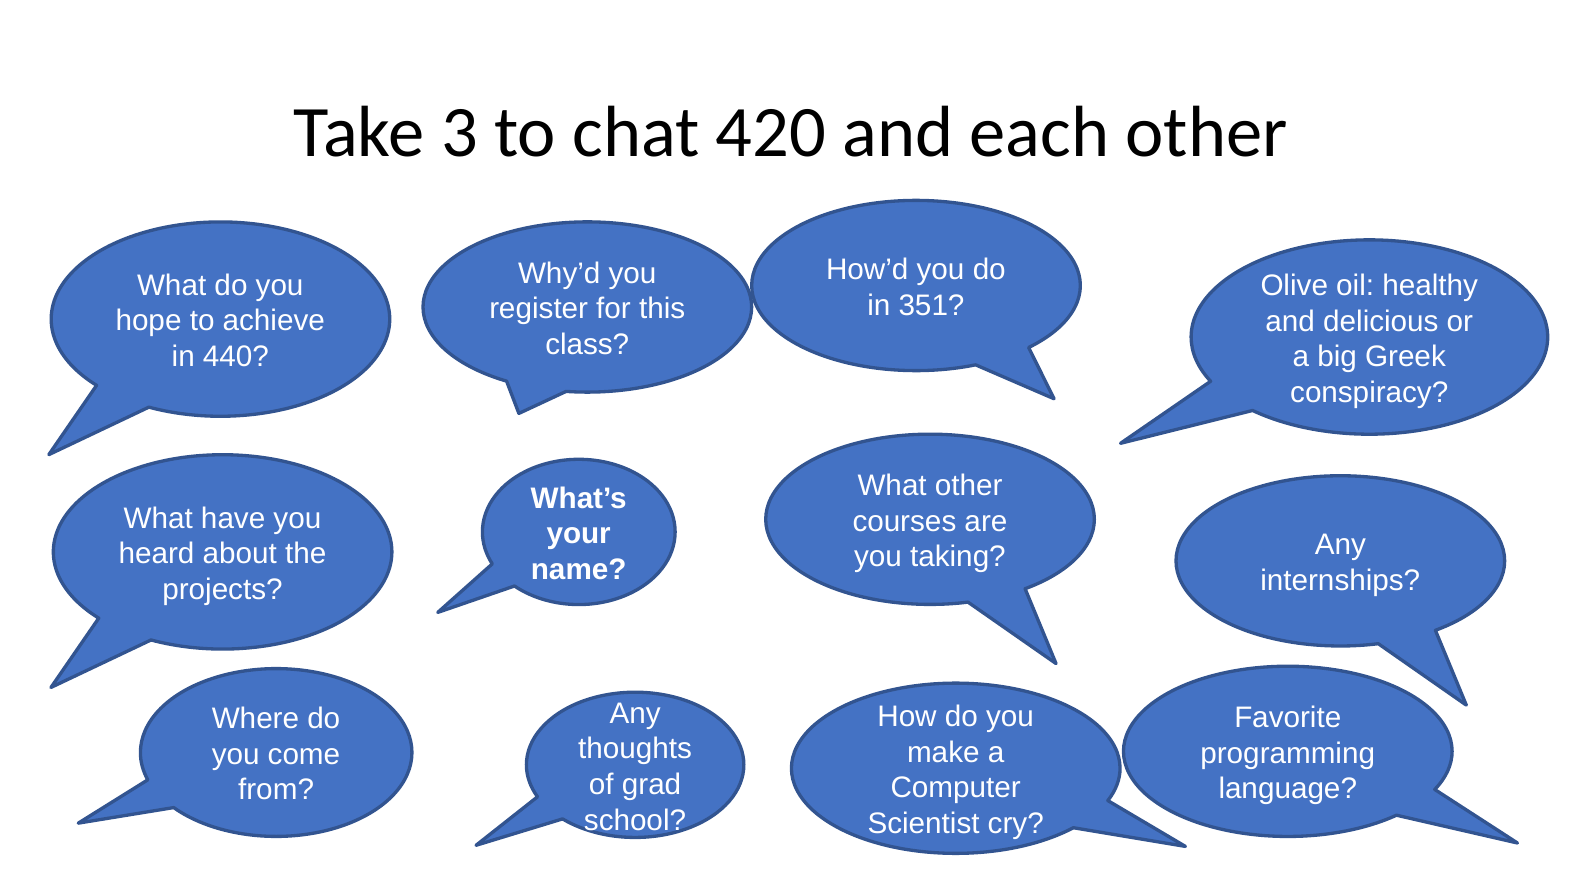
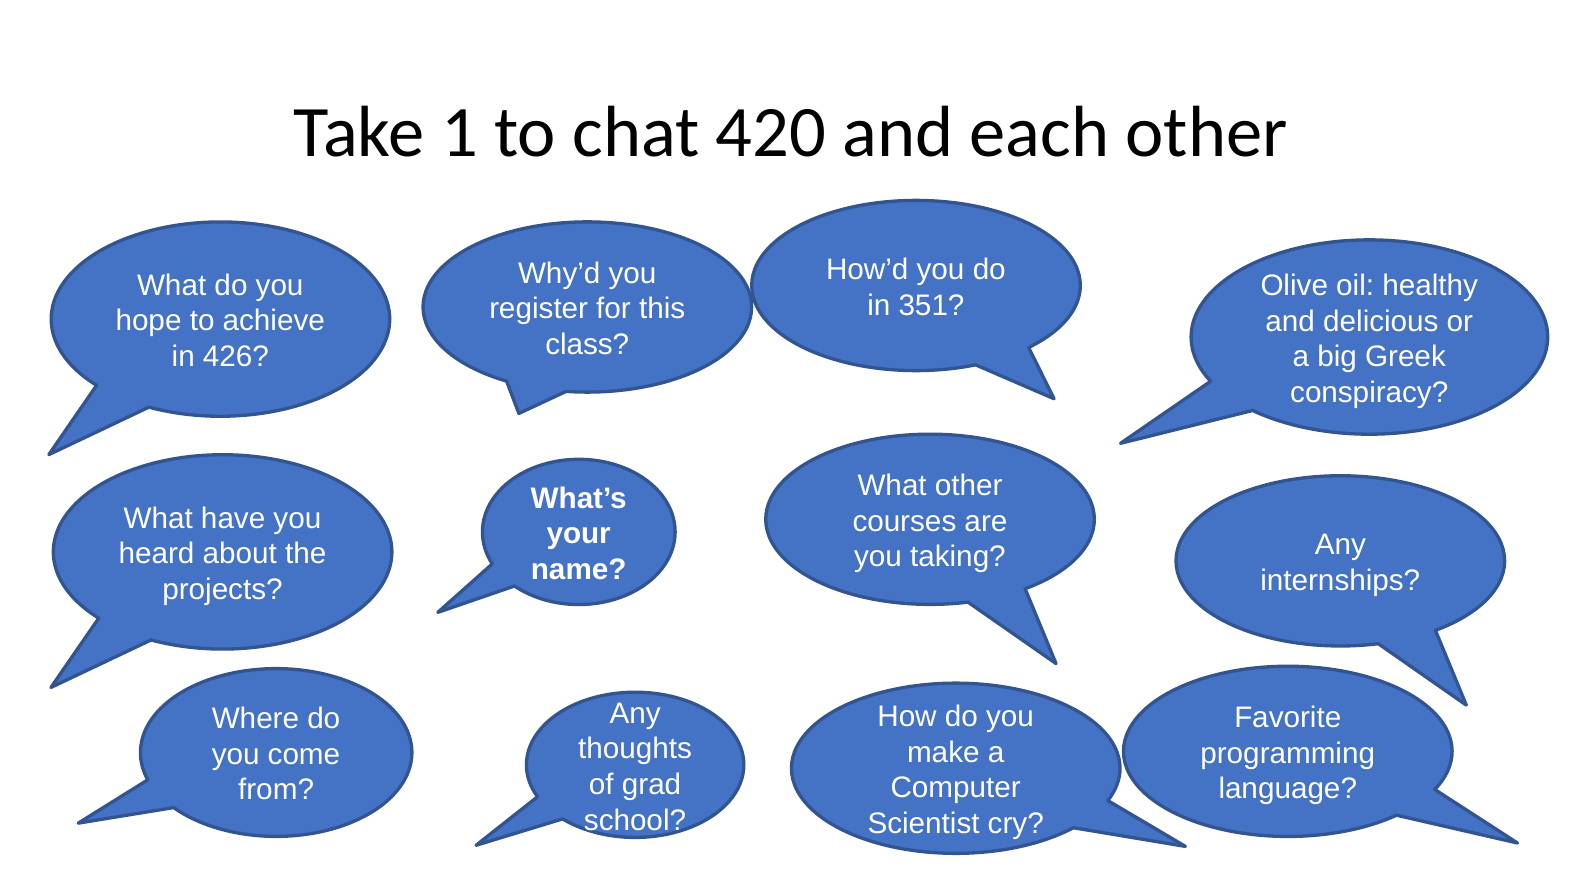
3: 3 -> 1 (459, 133)
440: 440 -> 426 (236, 357)
